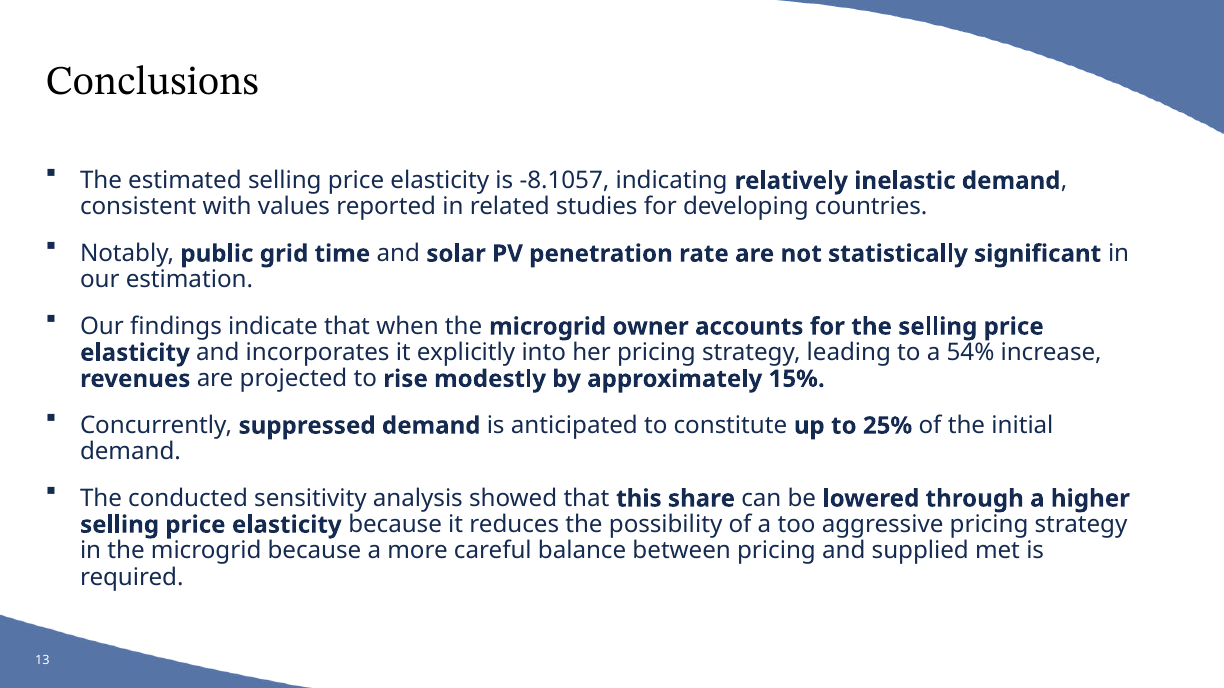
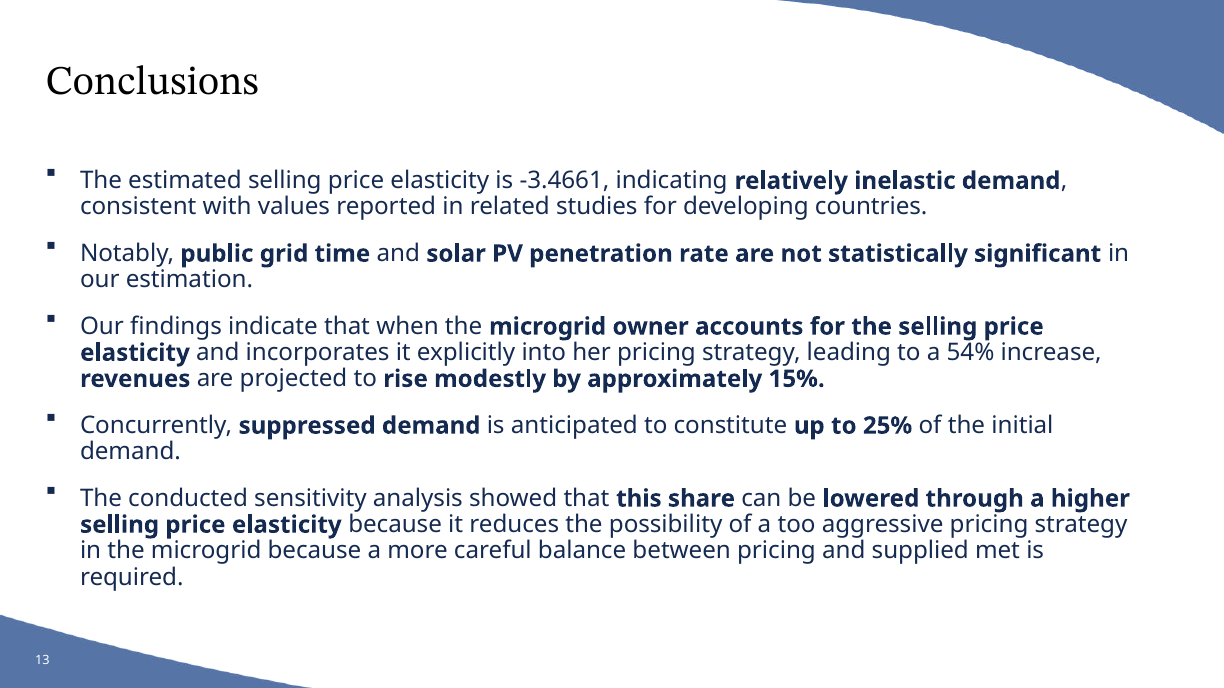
-8.1057: -8.1057 -> -3.4661 (564, 181)
